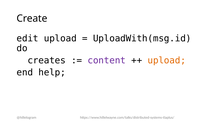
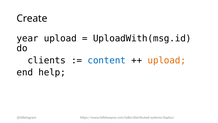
edit: edit -> year (28, 38)
creates: creates -> clients (47, 60)
content colour: purple -> blue (107, 60)
